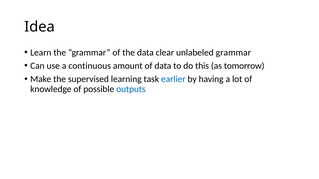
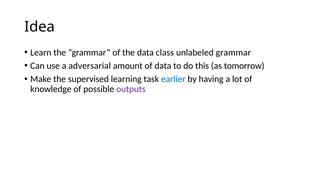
clear: clear -> class (165, 53)
continuous: continuous -> adversarial (90, 66)
outputs colour: blue -> purple (131, 89)
